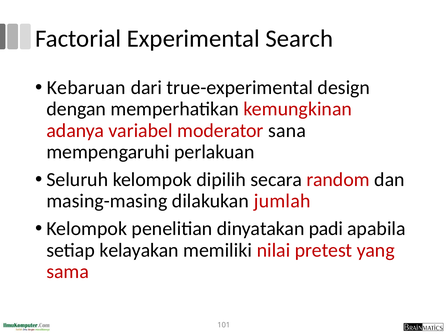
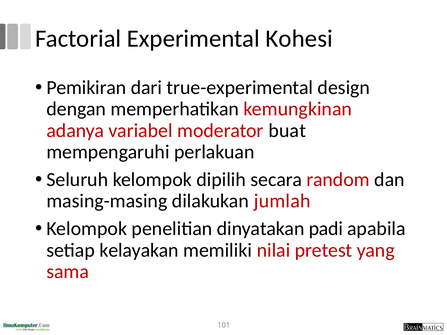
Search: Search -> Kohesi (299, 39)
Kebaruan: Kebaruan -> Pemikiran (86, 88)
sana: sana -> buat (287, 131)
